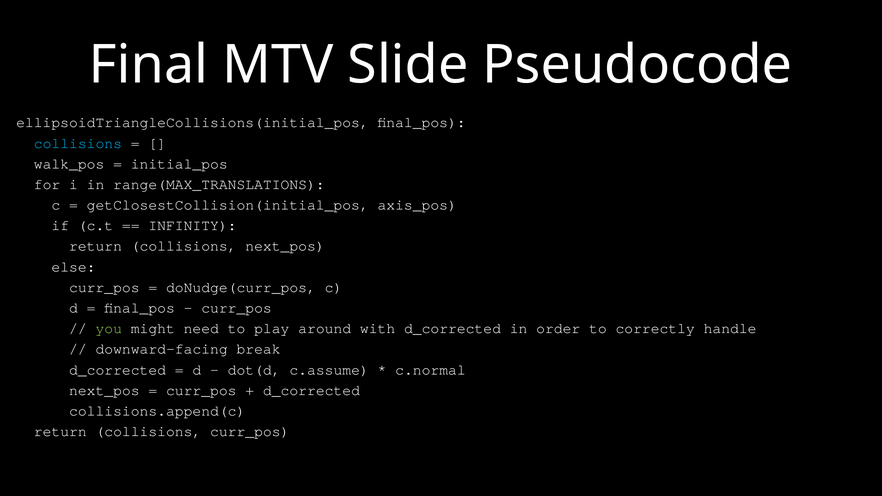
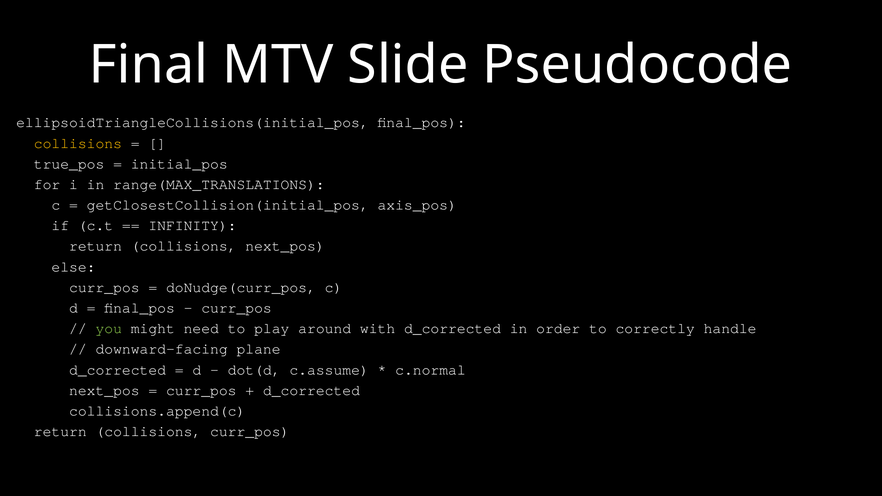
collisions colour: light blue -> yellow (78, 143)
walk_pos: walk_pos -> true_pos (69, 164)
break: break -> plane (259, 349)
